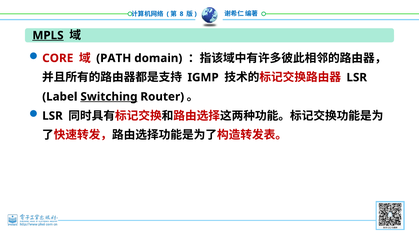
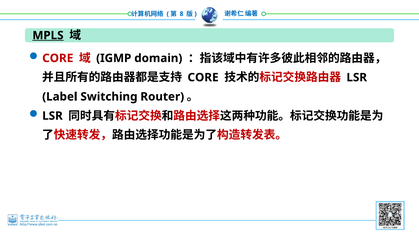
PATH: PATH -> IGMP (114, 58)
IGMP: IGMP -> CORE (203, 77)
Switching underline: present -> none (109, 97)
